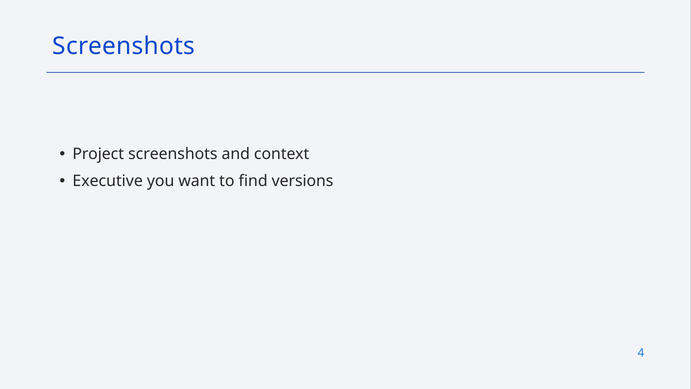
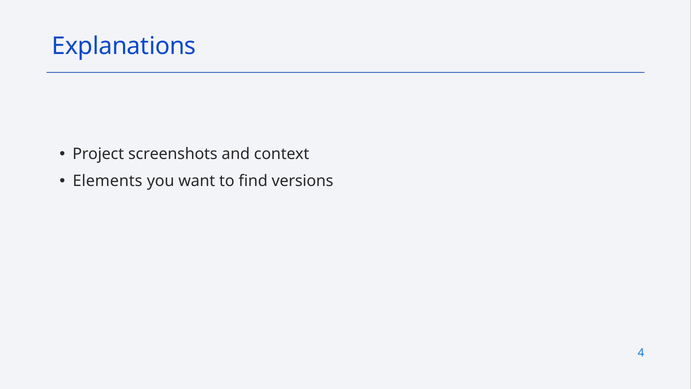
Screenshots: Screenshots -> Explanations (124, 46)
Executive: Executive -> Elements (108, 181)
